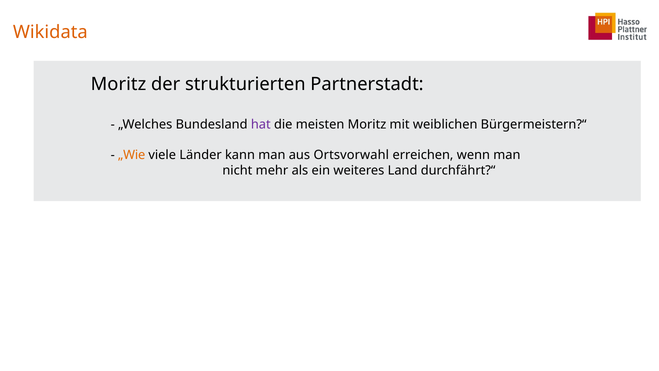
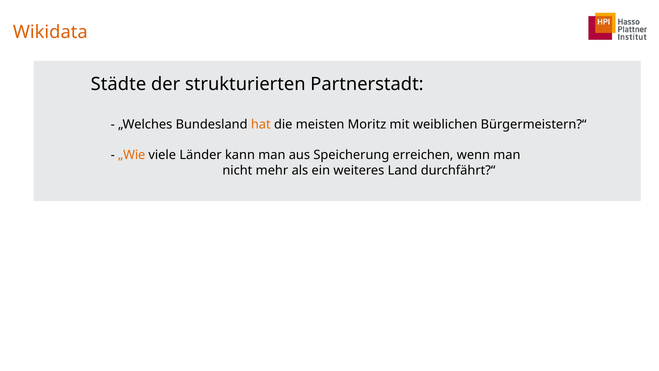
Moritz: Moritz -> Städte (118, 84)
hat colour: purple -> orange (261, 124)
Ortsvorwahl: Ortsvorwahl -> Speicherung (351, 155)
